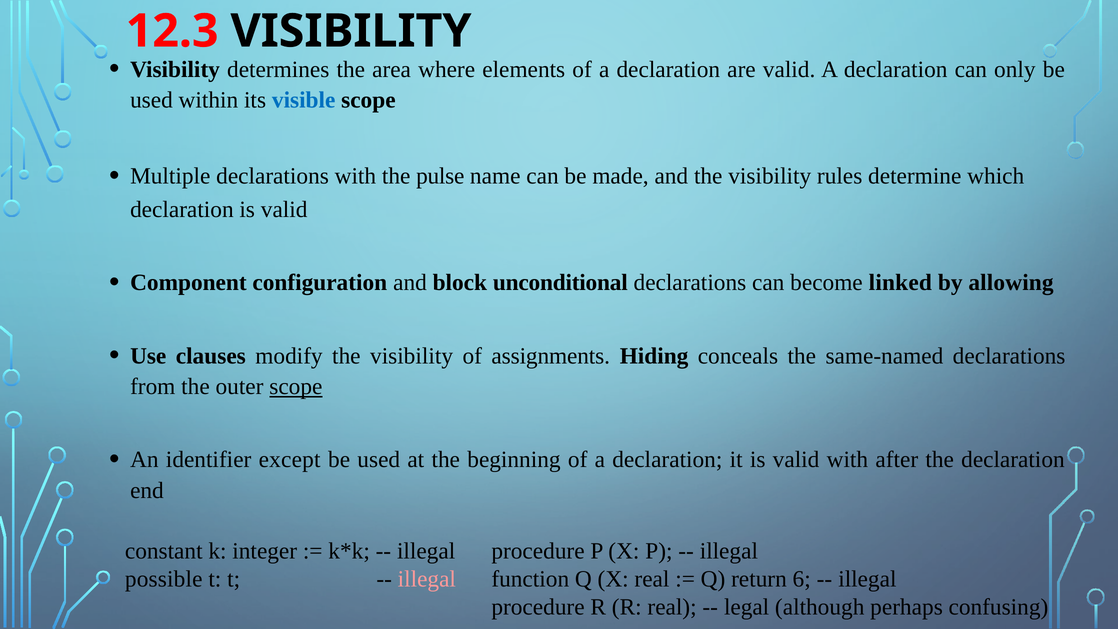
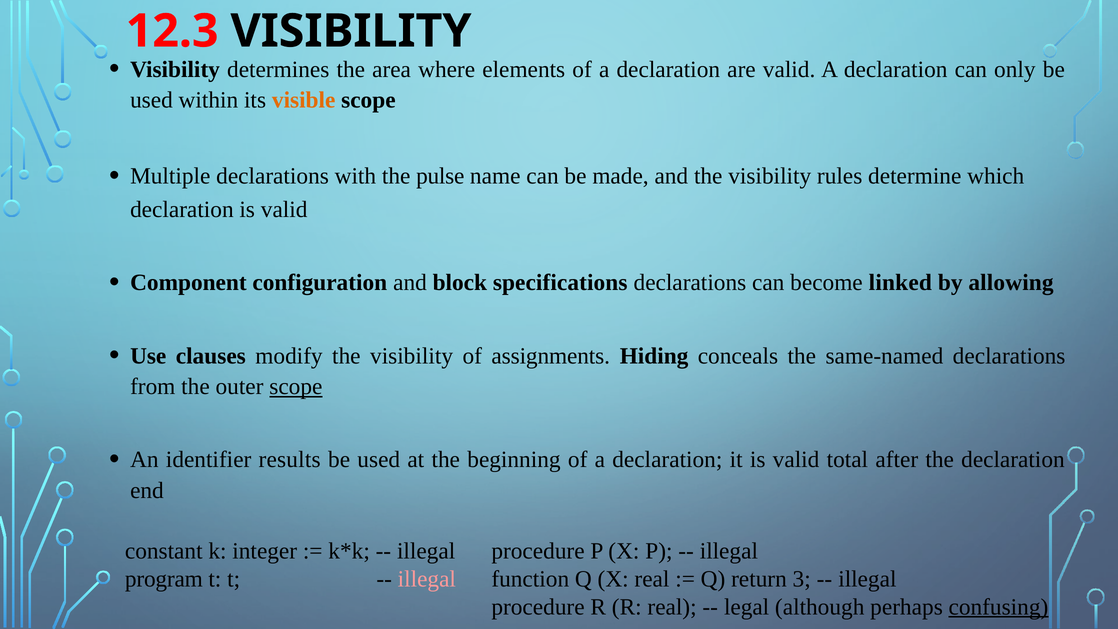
visible colour: blue -> orange (304, 100)
unconditional: unconditional -> specifications (560, 283)
except: except -> results (290, 460)
valid with: with -> total (847, 460)
possible: possible -> program (164, 579)
6: 6 -> 3 (802, 579)
confusing underline: none -> present (998, 607)
